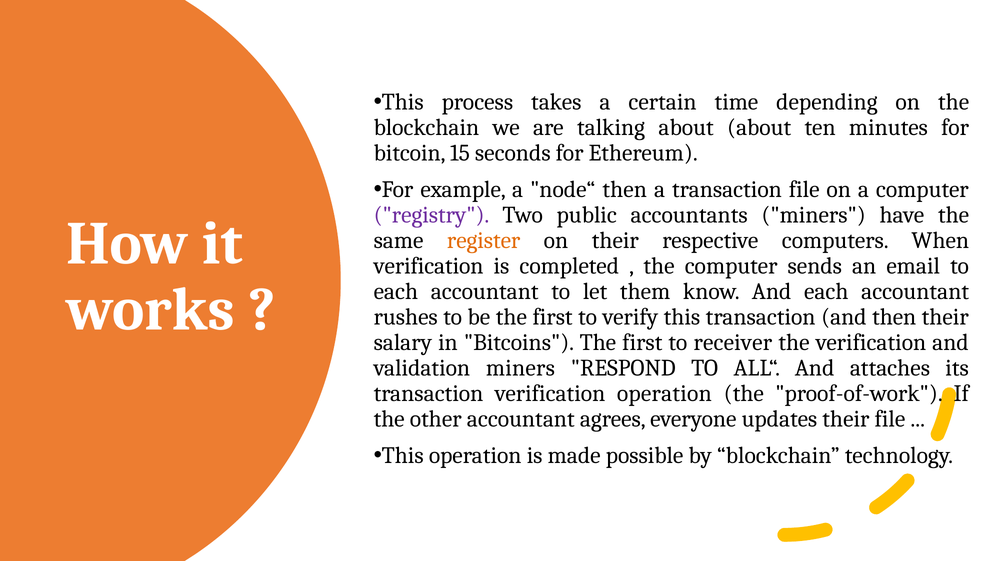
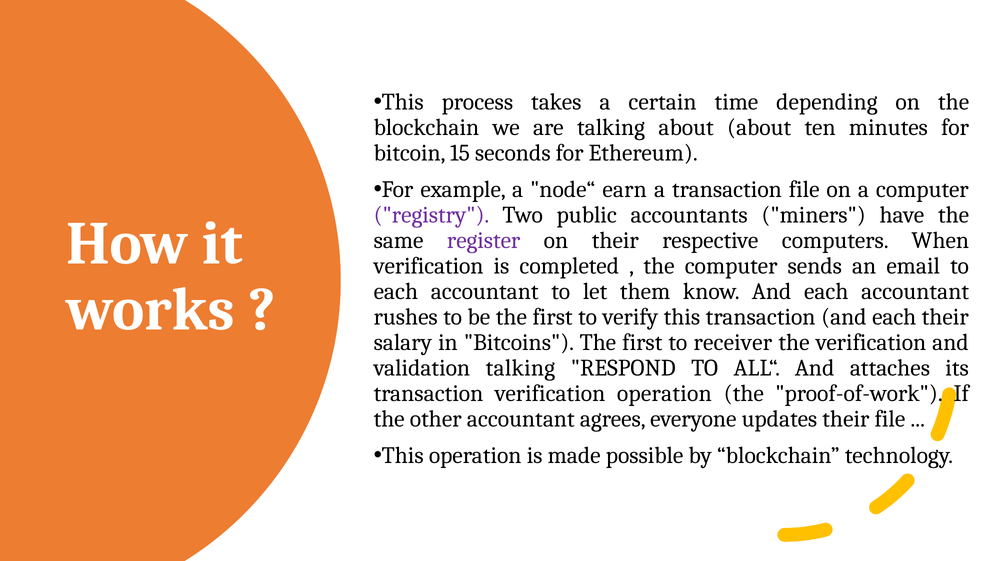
node“ then: then -> earn (625, 190)
register colour: orange -> purple (484, 240)
transaction and then: then -> each (894, 317)
validation miners: miners -> talking (520, 368)
